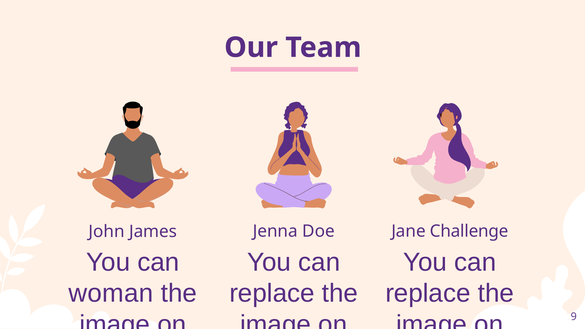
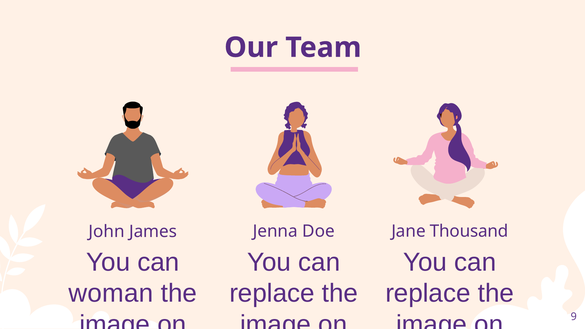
Challenge: Challenge -> Thousand (469, 231)
